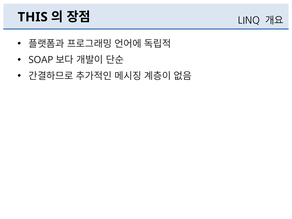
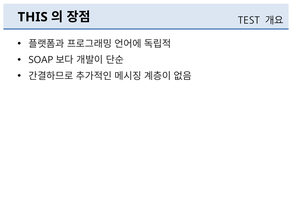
LINQ: LINQ -> TEST (249, 20)
